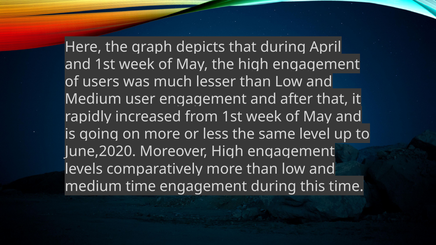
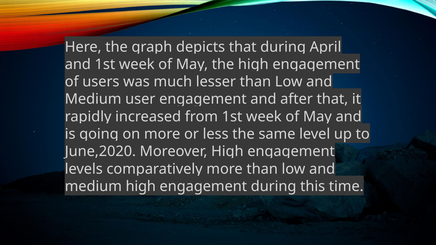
medium time: time -> high (141, 187)
